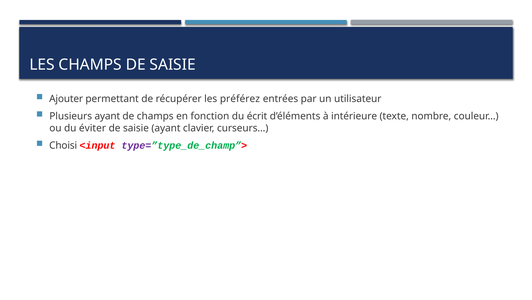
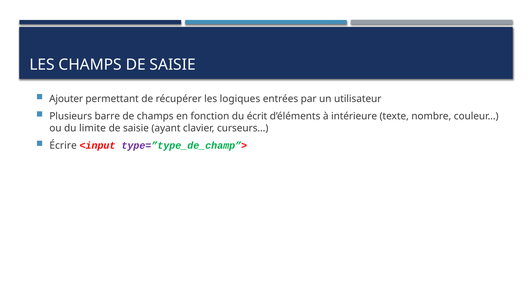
préférez: préférez -> logiques (240, 99)
Plusieurs ayant: ayant -> barre (107, 116)
éviter: éviter -> limite (92, 128)
Choisi: Choisi -> Écrire (63, 145)
